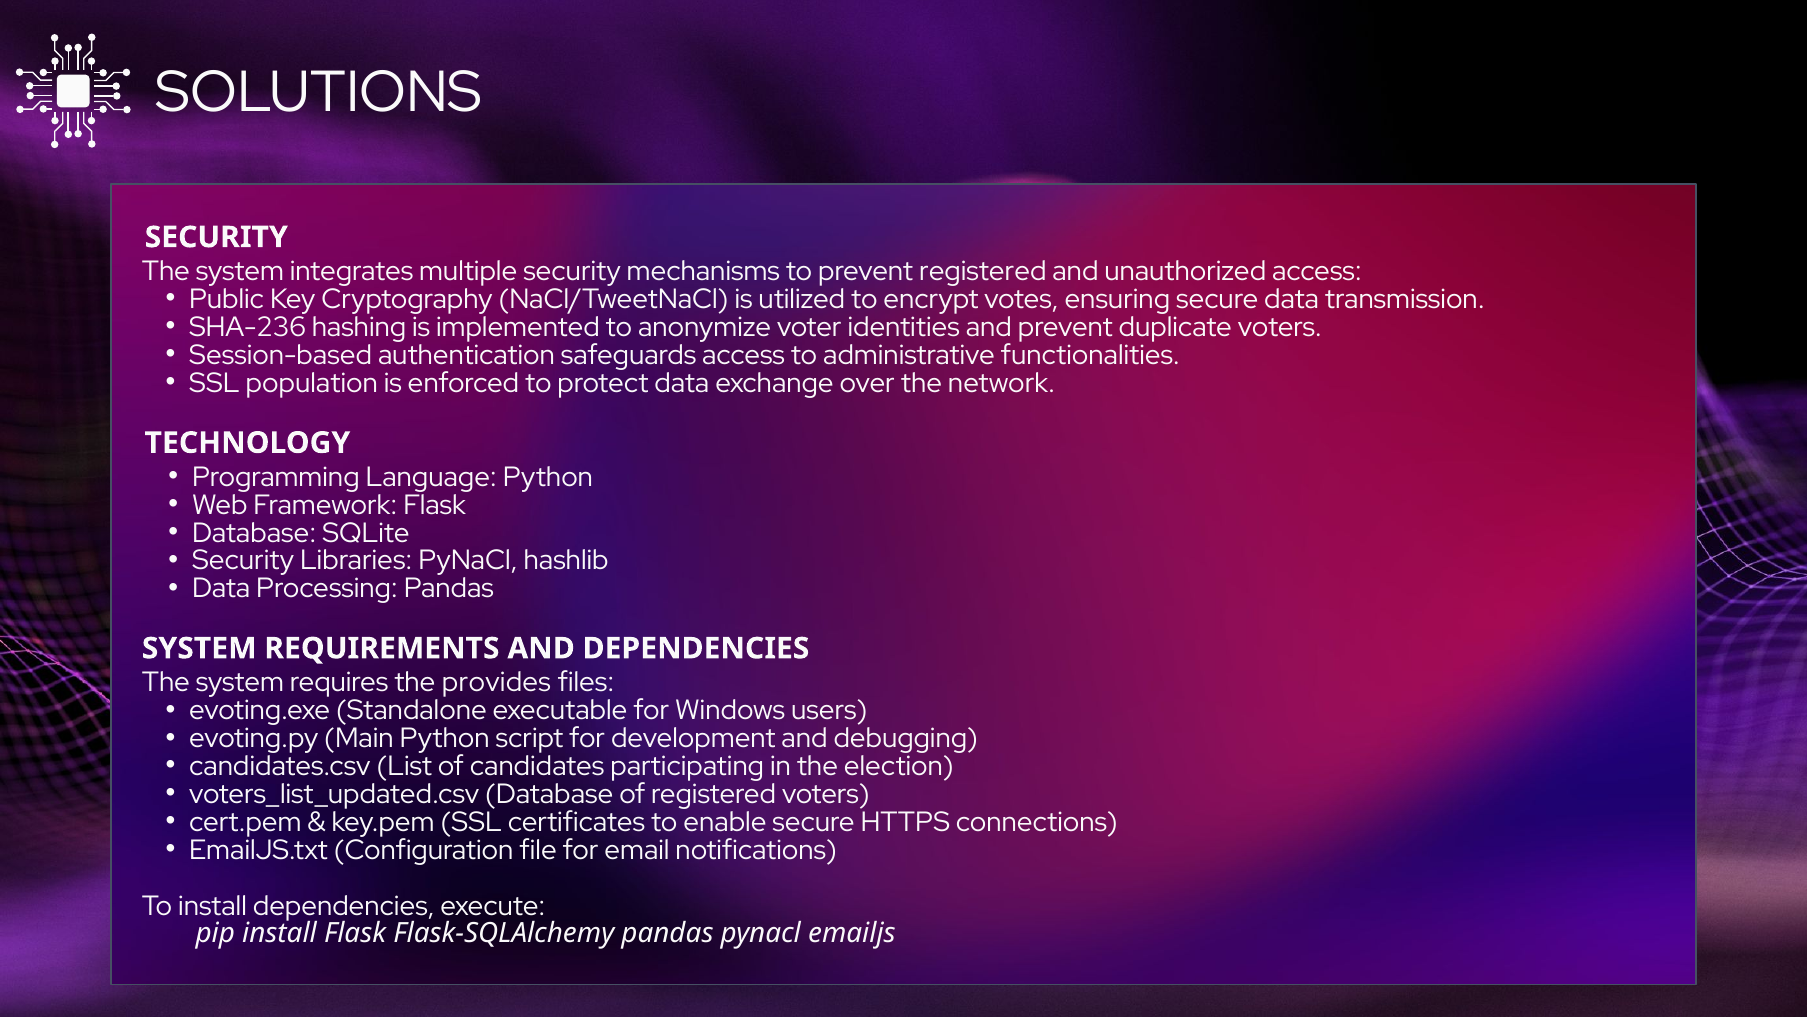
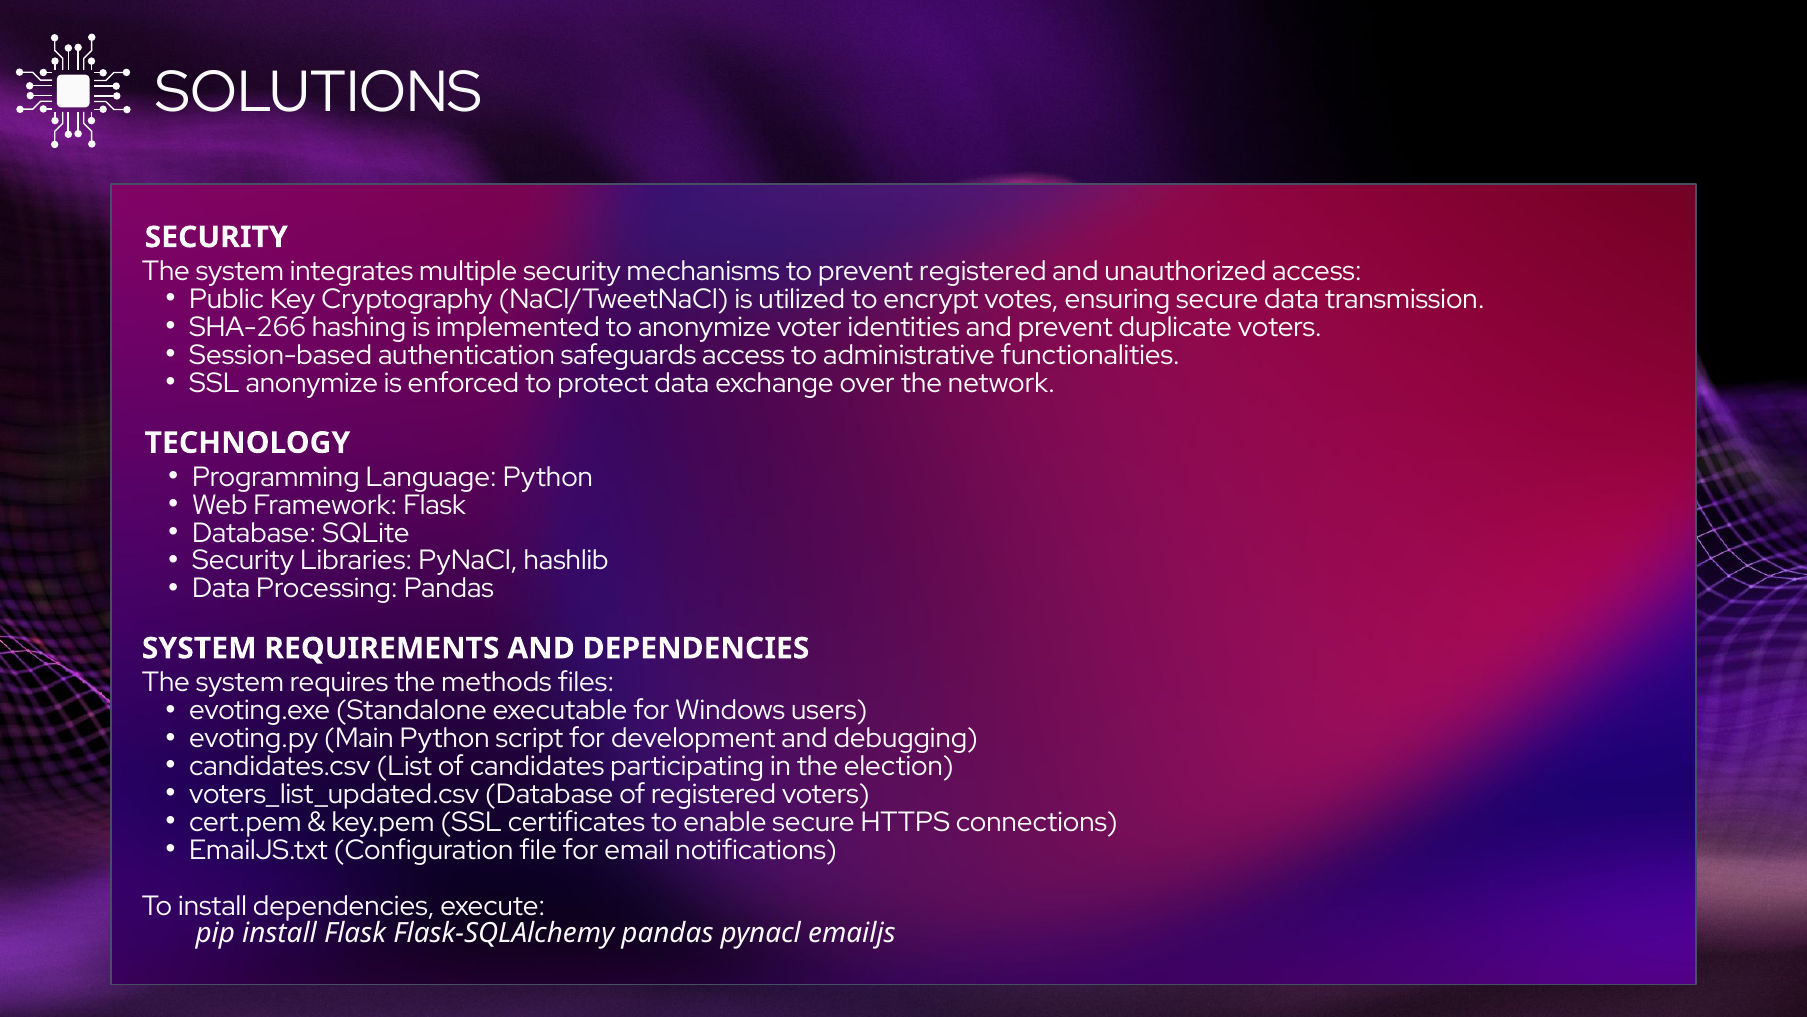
SHA-236: SHA-236 -> SHA-266 (248, 327)
SSL population: population -> anonymize (312, 383)
provides: provides -> methods (497, 682)
